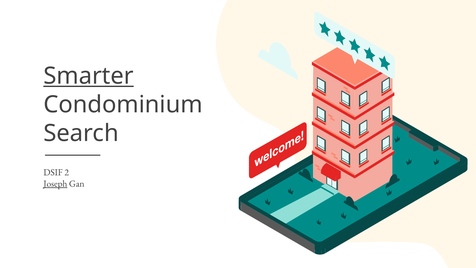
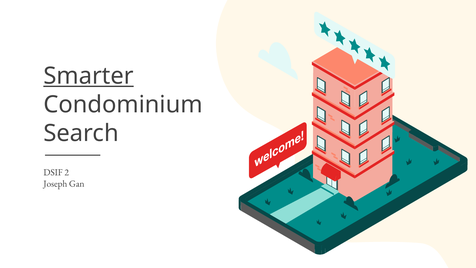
Joseph underline: present -> none (55, 184)
